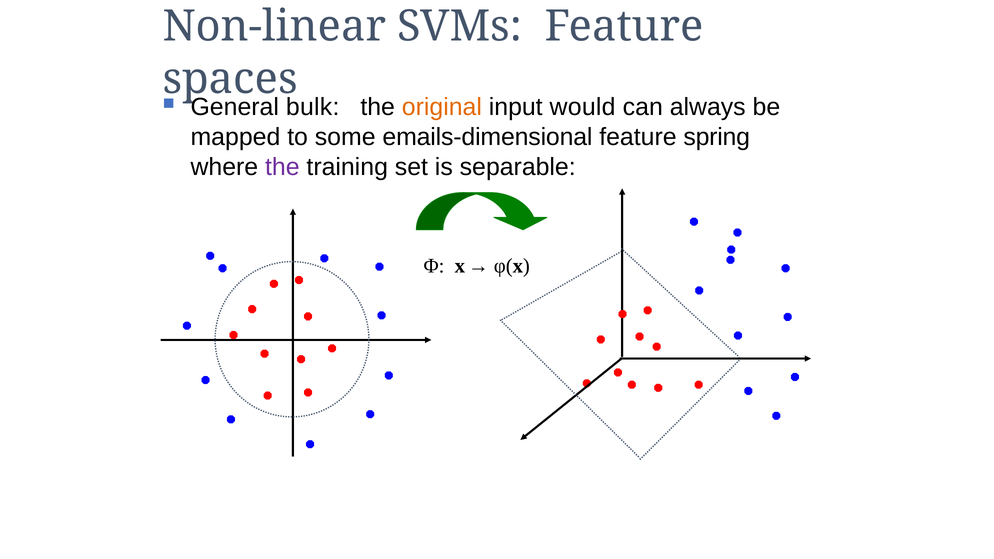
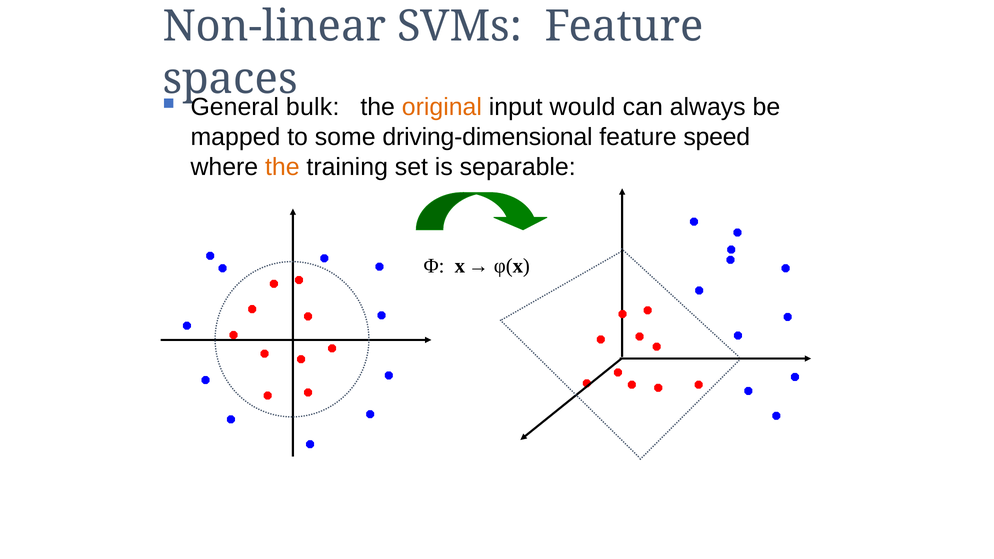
emails-dimensional: emails-dimensional -> driving-dimensional (488, 137)
spring: spring -> speed (717, 137)
the colour: purple -> orange (282, 167)
